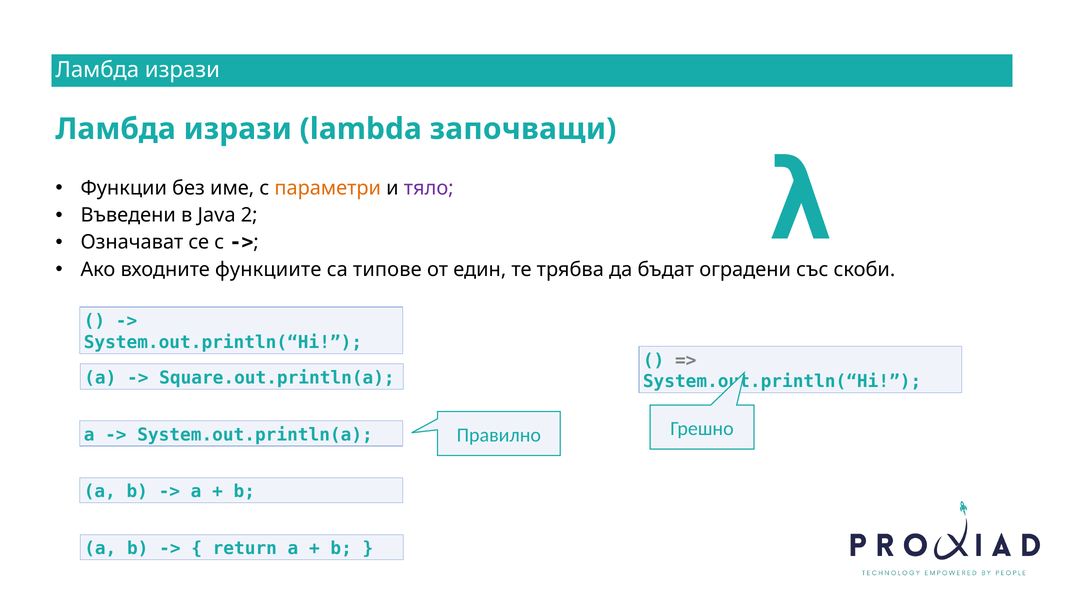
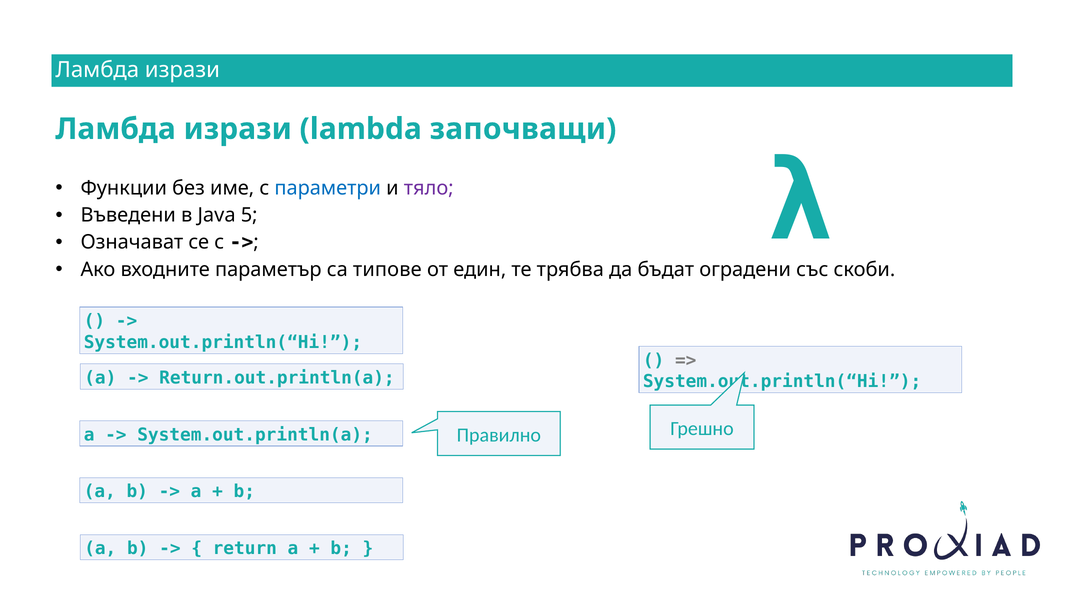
параметри colour: orange -> blue (328, 188)
2: 2 -> 5 (249, 215)
функциите: функциите -> параметър (268, 270)
Square.out.println(a: Square.out.println(a -> Return.out.println(a (277, 378)
